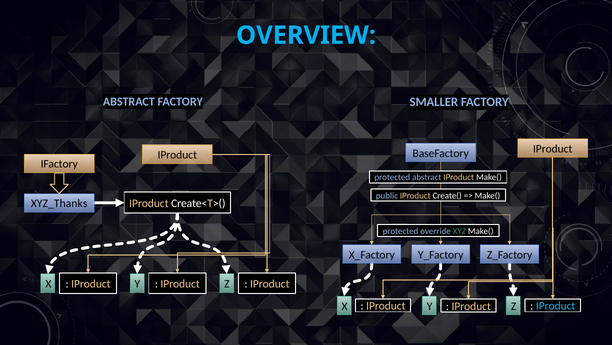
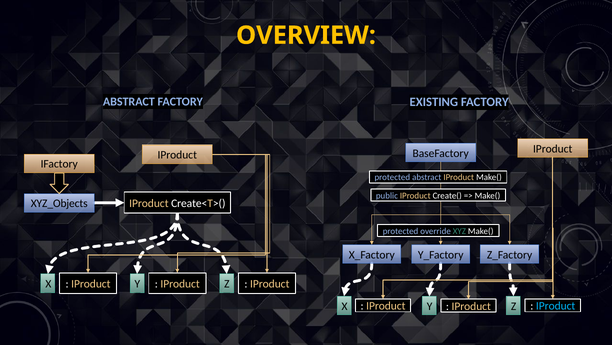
OVERVIEW colour: light blue -> yellow (306, 35)
SMALLER: SMALLER -> EXISTING (434, 102)
XYZ_Thanks: XYZ_Thanks -> XYZ_Objects (59, 203)
